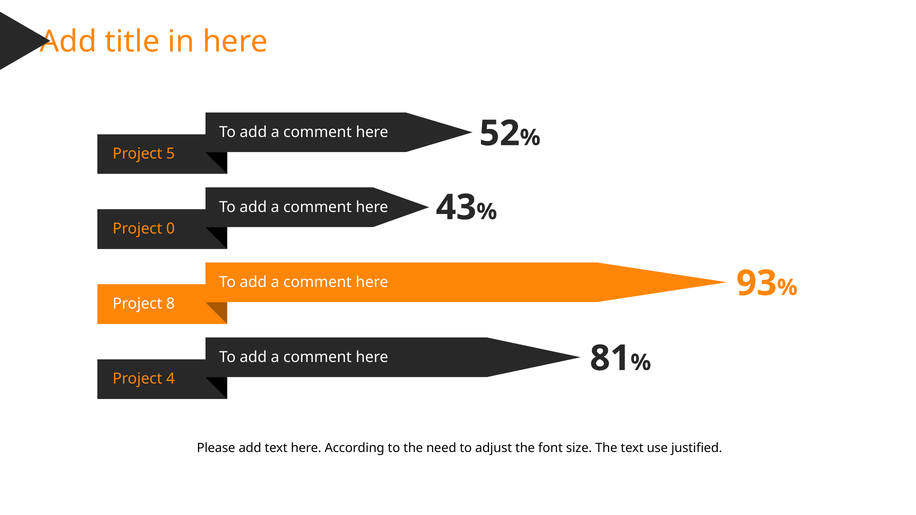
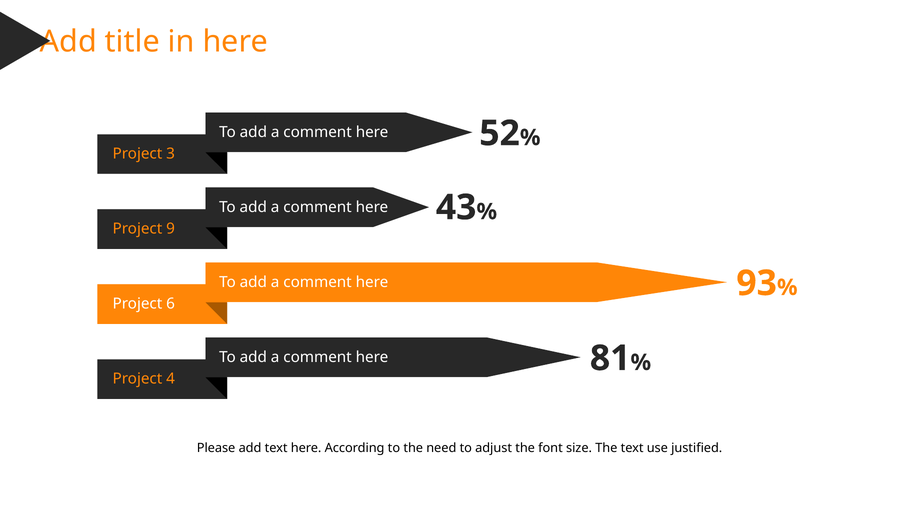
5: 5 -> 3 (171, 154)
0: 0 -> 9 (171, 229)
8: 8 -> 6 (171, 304)
